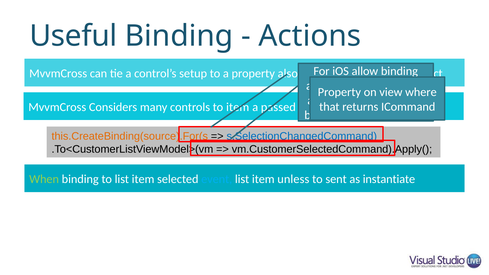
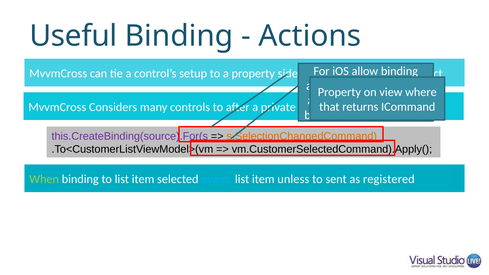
also: also -> side (288, 73)
to item: item -> after (238, 107)
passed: passed -> private (278, 107)
this.CreateBinding(source).For(s colour: orange -> purple (130, 136)
s.SelectionChangedCommand colour: blue -> orange (302, 136)
instantiate: instantiate -> registered (389, 179)
